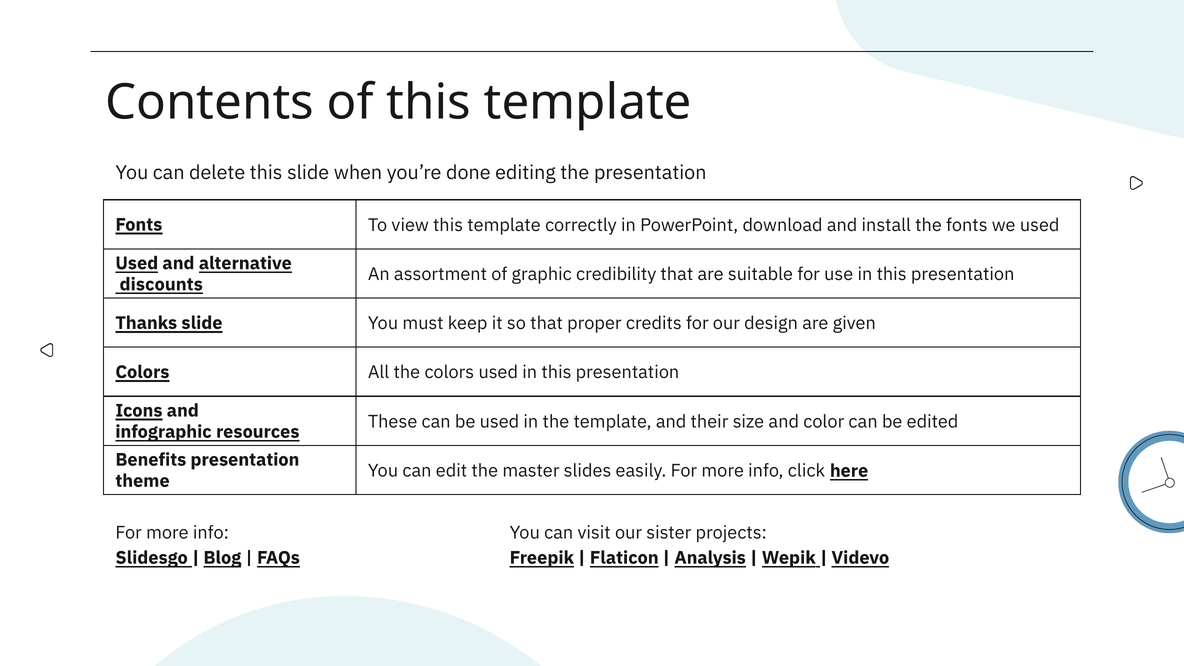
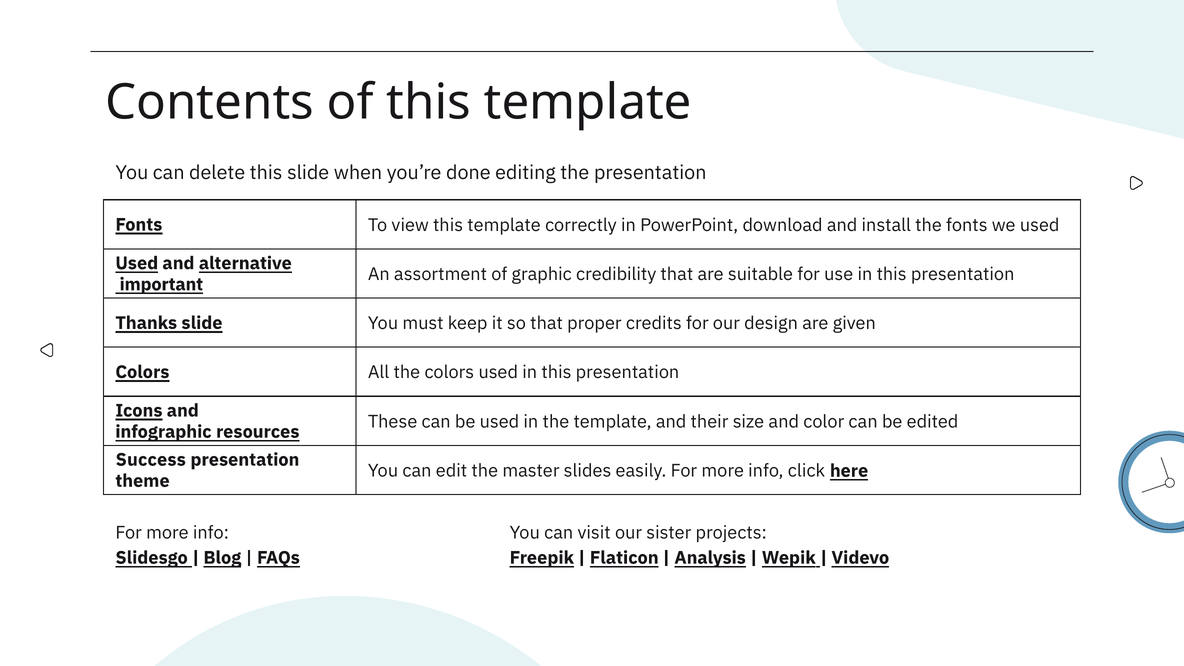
discounts: discounts -> important (161, 284)
Benefits: Benefits -> Success (151, 460)
